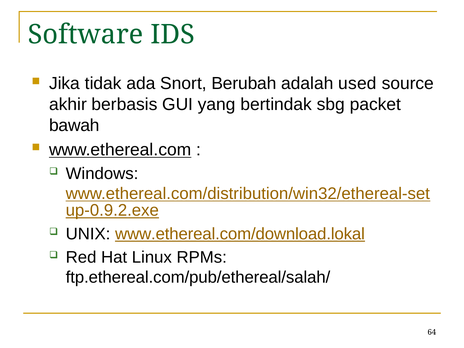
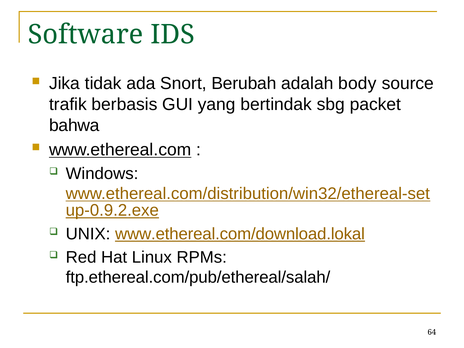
used: used -> body (357, 84)
akhir: akhir -> trafik (68, 104)
bawah: bawah -> bahwa (74, 125)
